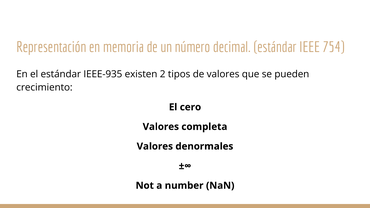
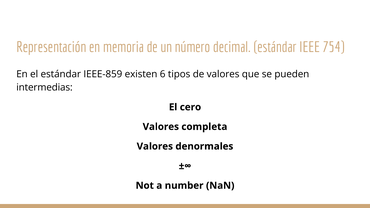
IEEE-935: IEEE-935 -> IEEE-859 (103, 74)
2: 2 -> 6 (163, 74)
crecimiento: crecimiento -> intermedias (44, 88)
